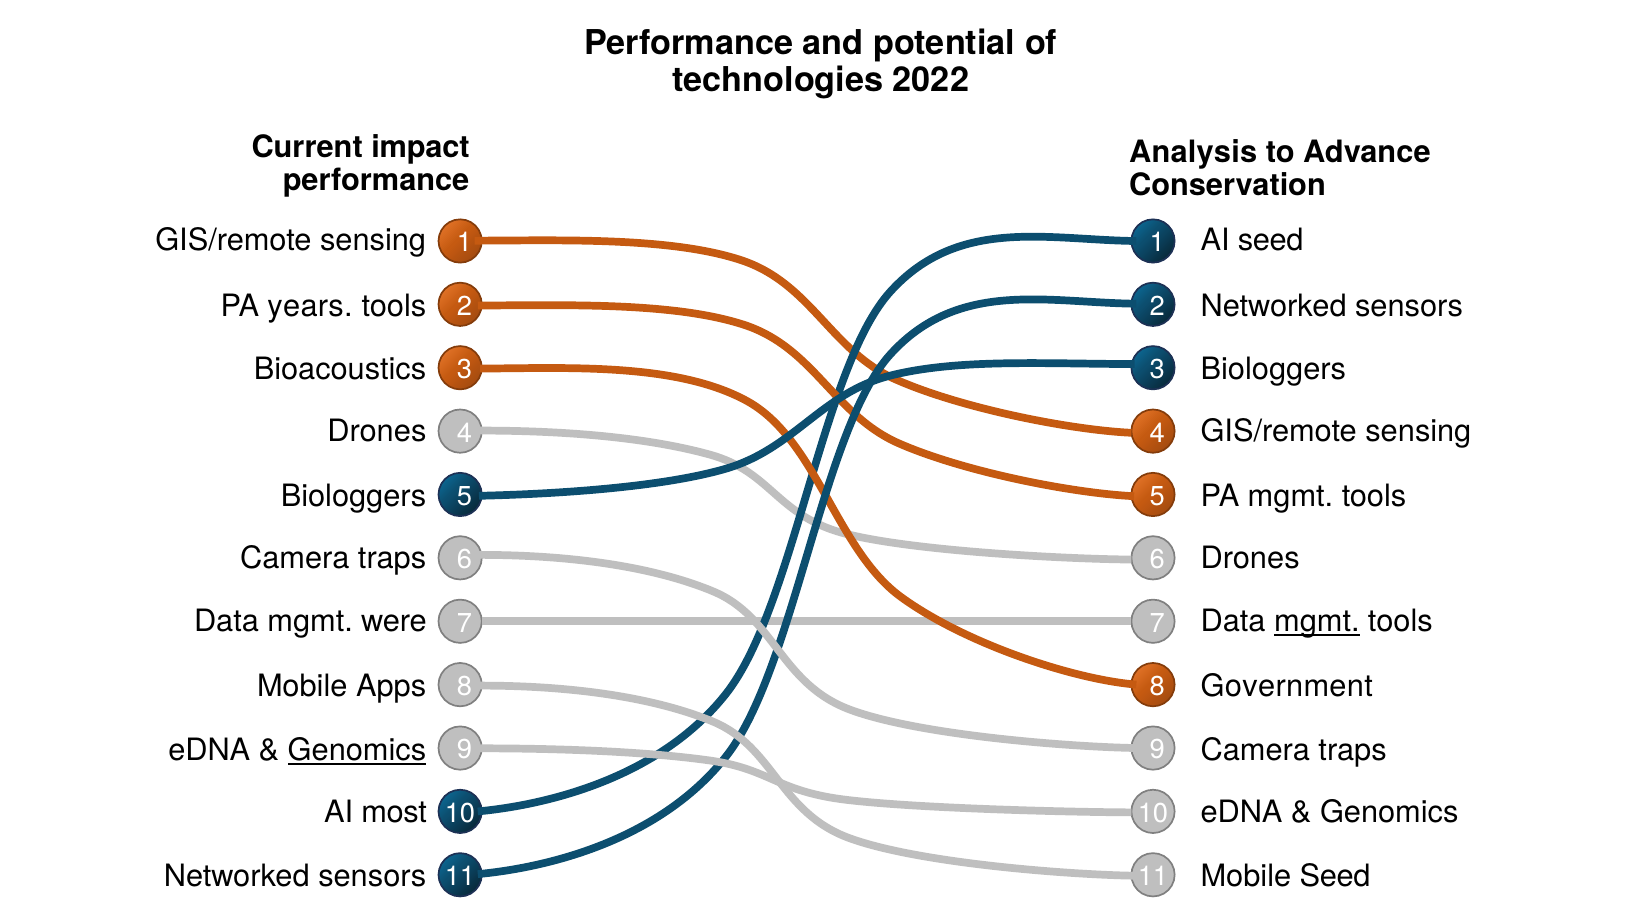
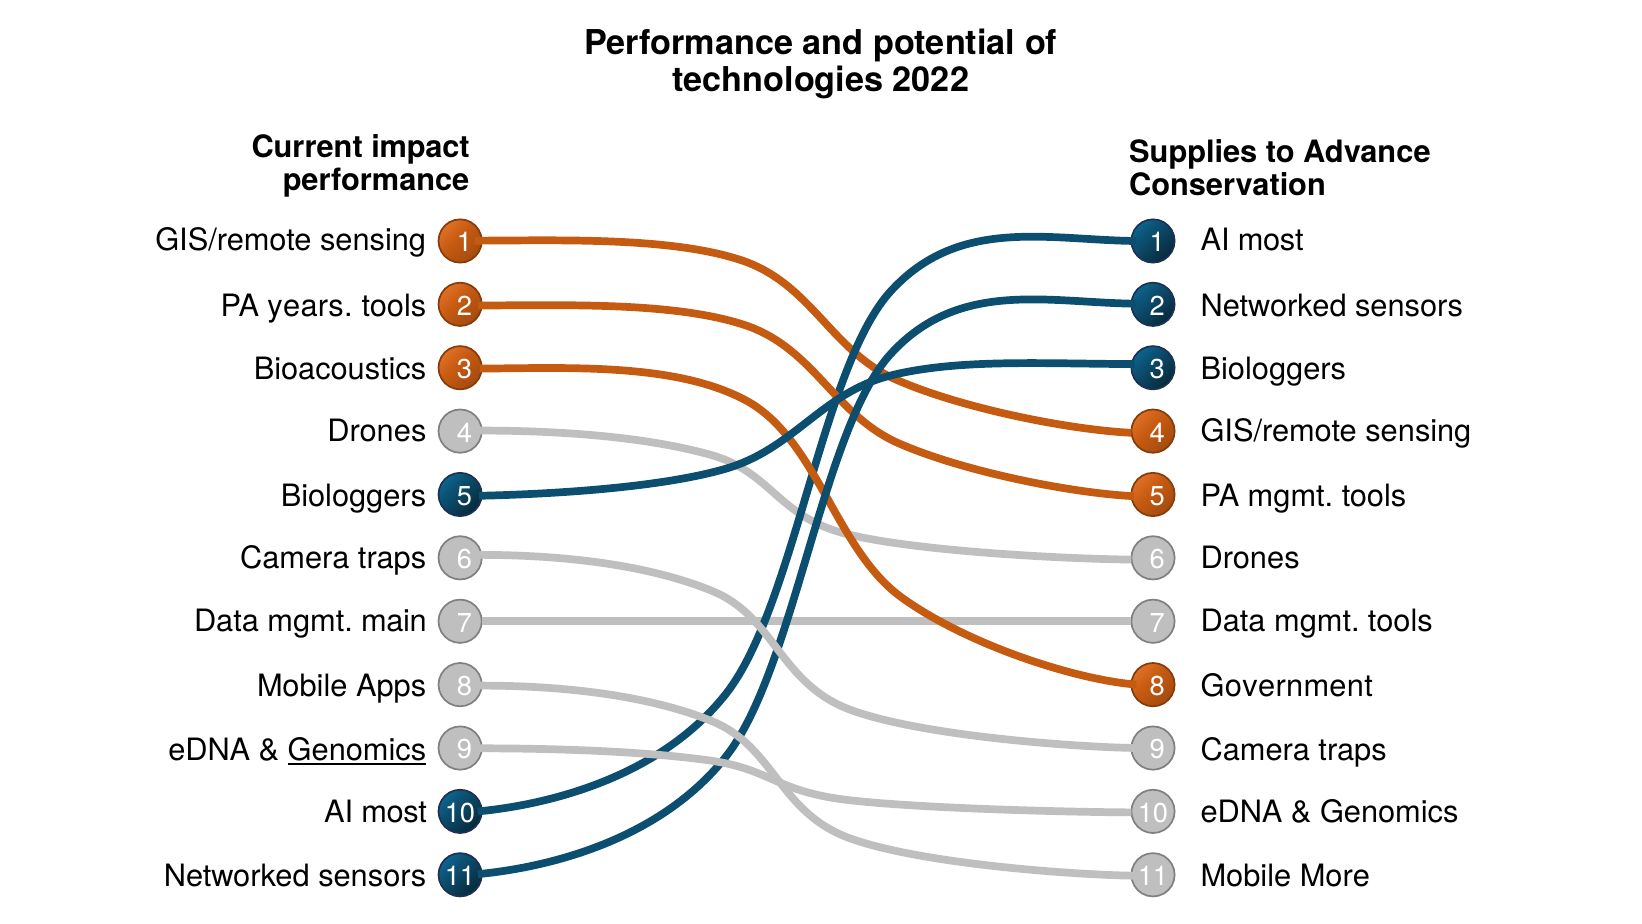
Analysis: Analysis -> Supplies (1193, 152)
seed: seed -> most (1271, 241)
were: were -> main (394, 622)
mgmt underline: present -> none (1317, 622)
Mobile Seed: Seed -> More (1335, 876)
